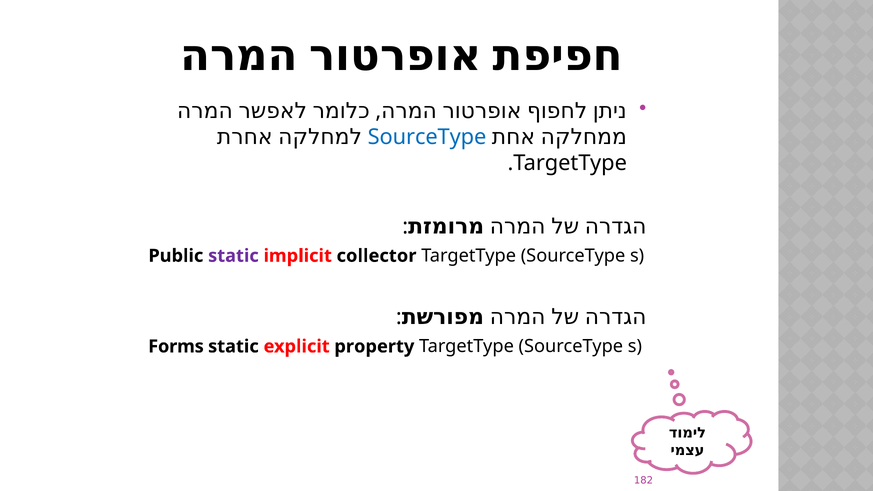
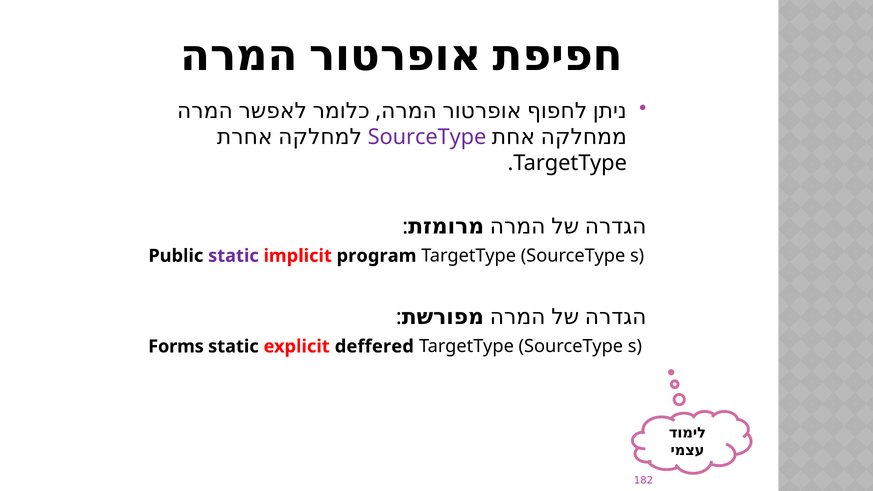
SourceType colour: blue -> purple (427, 137)
collector: collector -> program (377, 256)
property: property -> deffered (374, 346)
